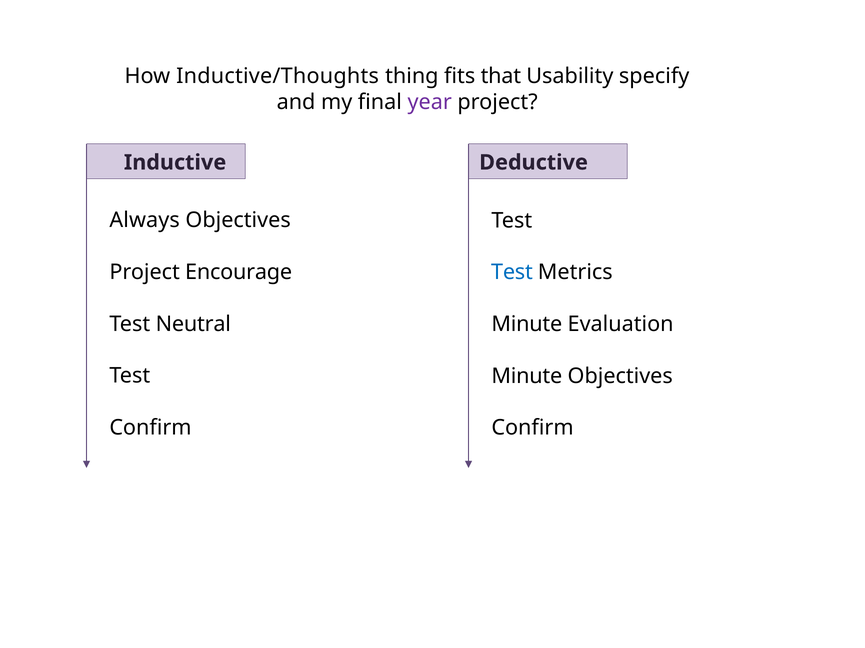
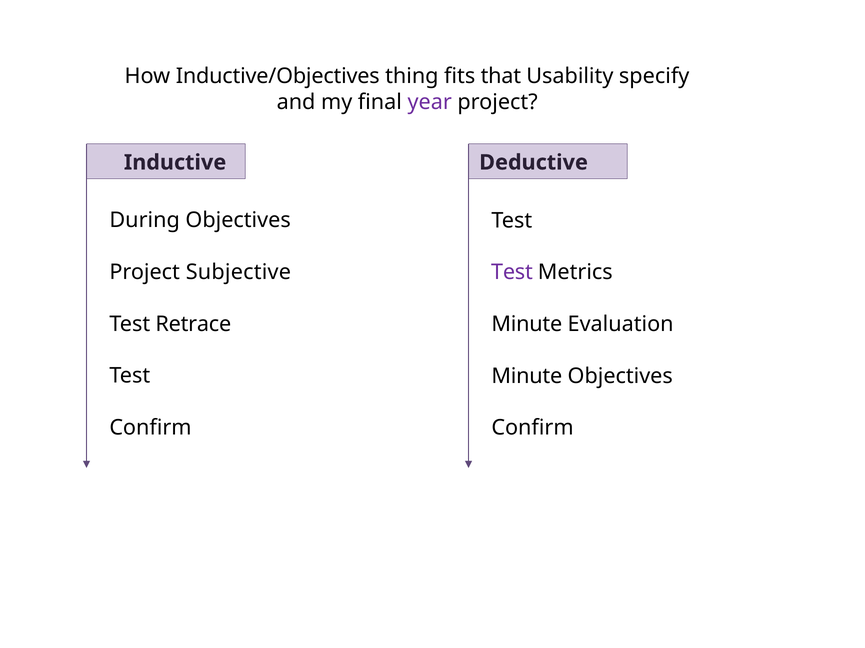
Inductive/Thoughts: Inductive/Thoughts -> Inductive/Objectives (278, 76)
Always: Always -> During (145, 221)
Encourage: Encourage -> Subjective (238, 272)
Test colour: blue -> purple (512, 273)
Neutral: Neutral -> Retrace (193, 324)
